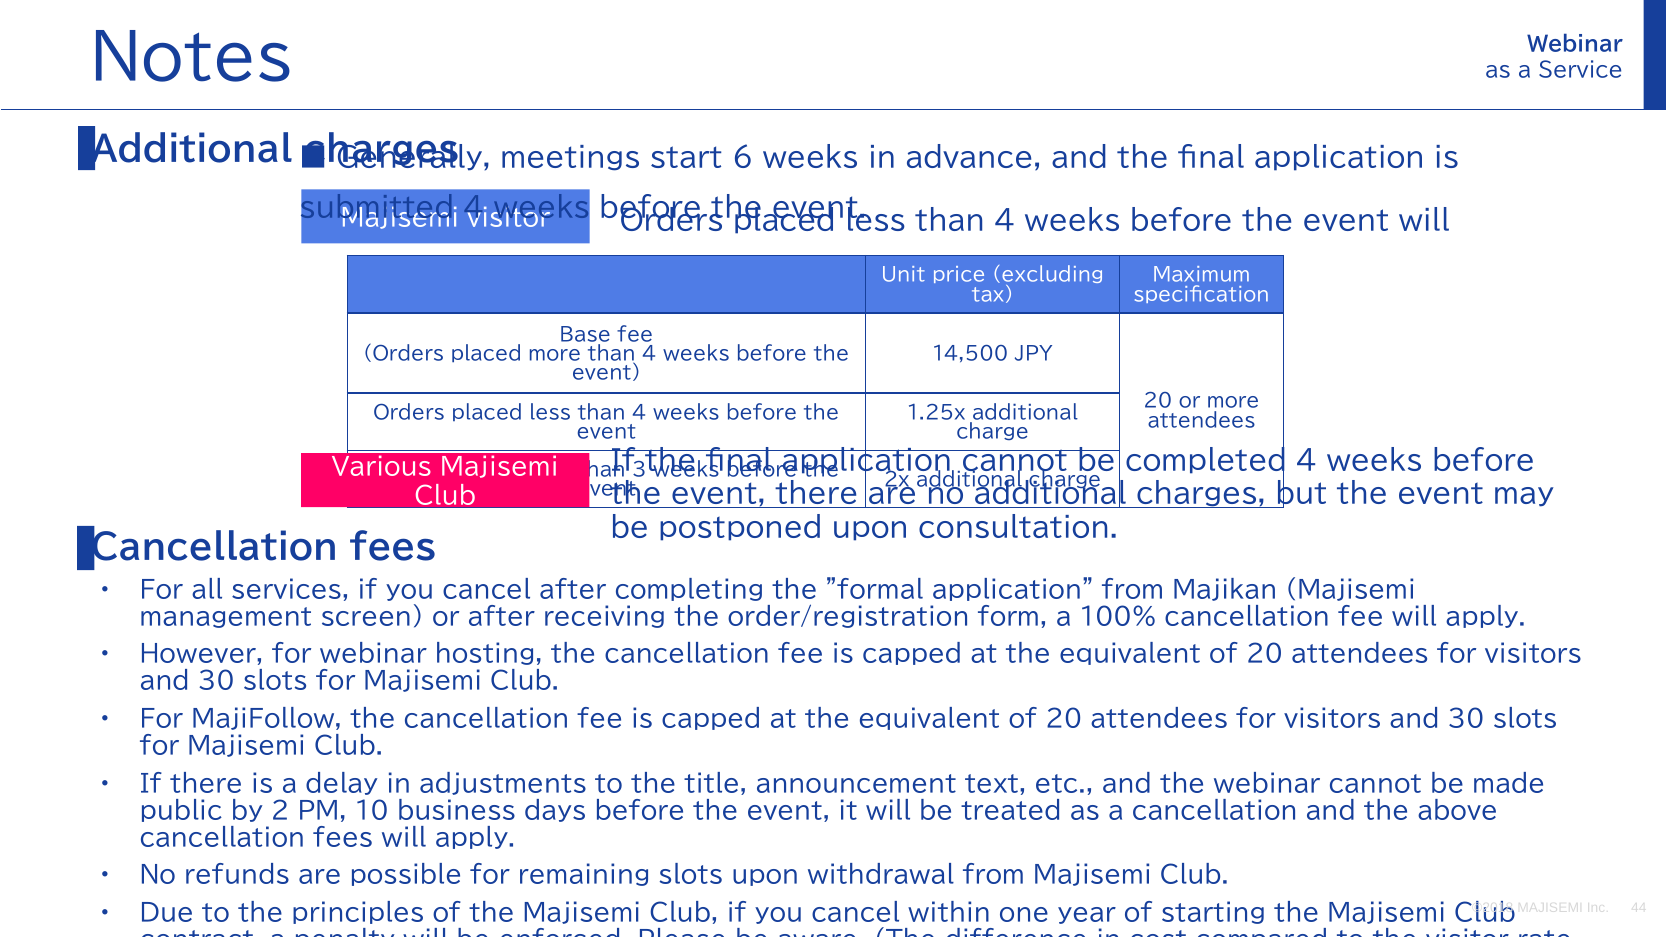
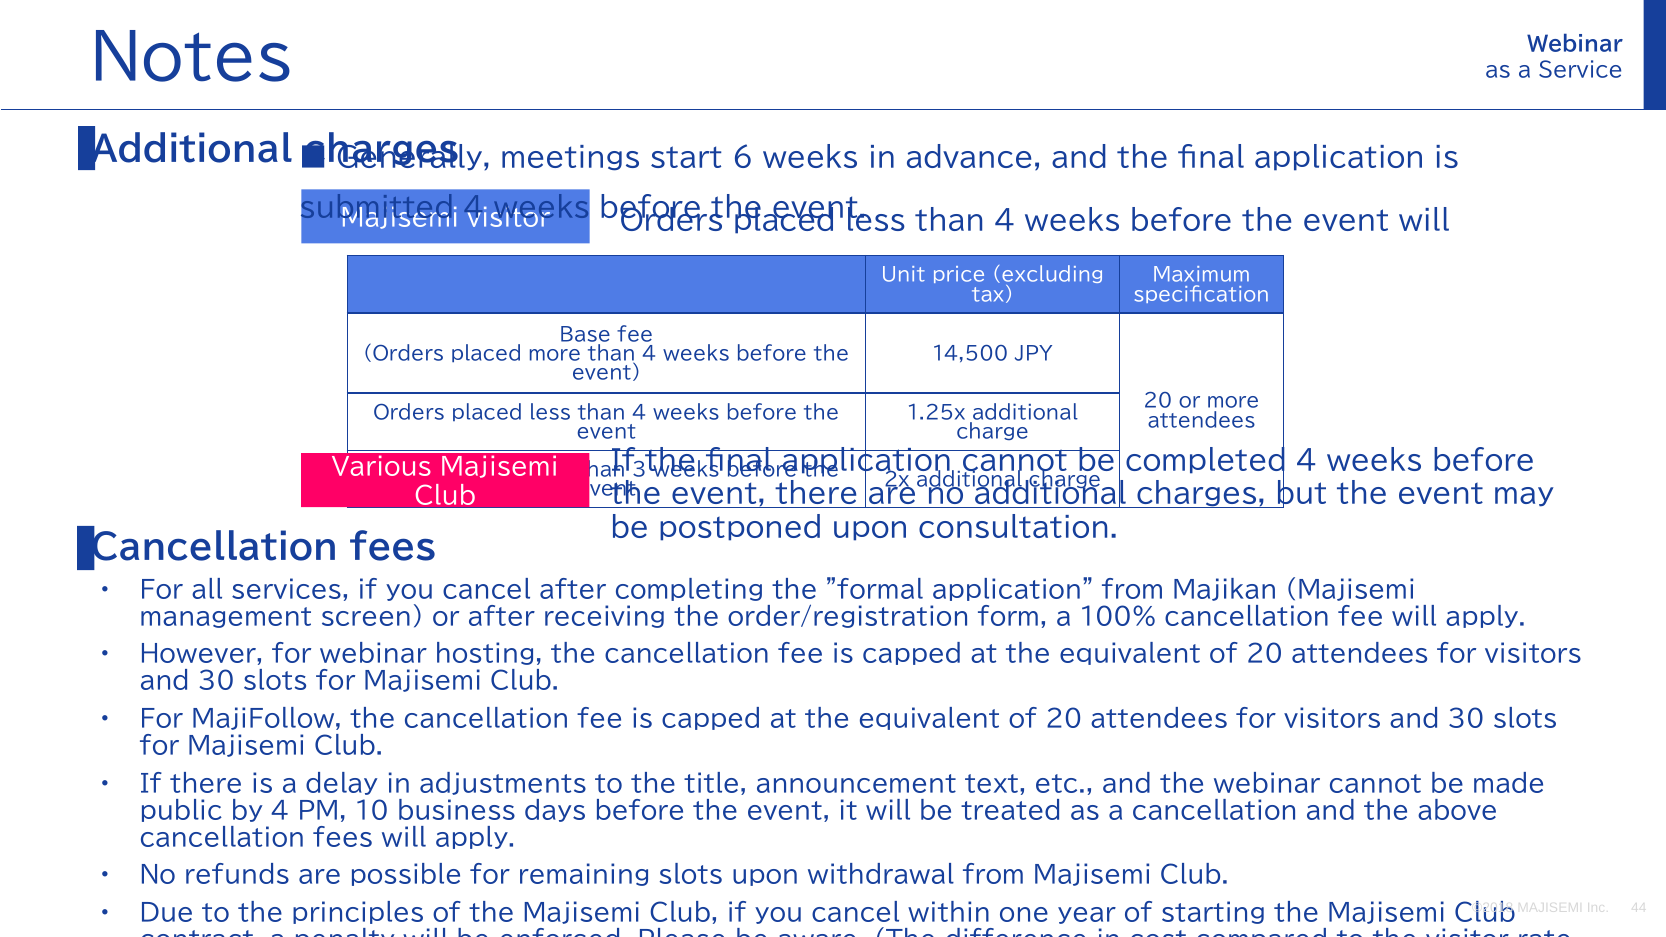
by 2: 2 -> 4 (280, 811)
